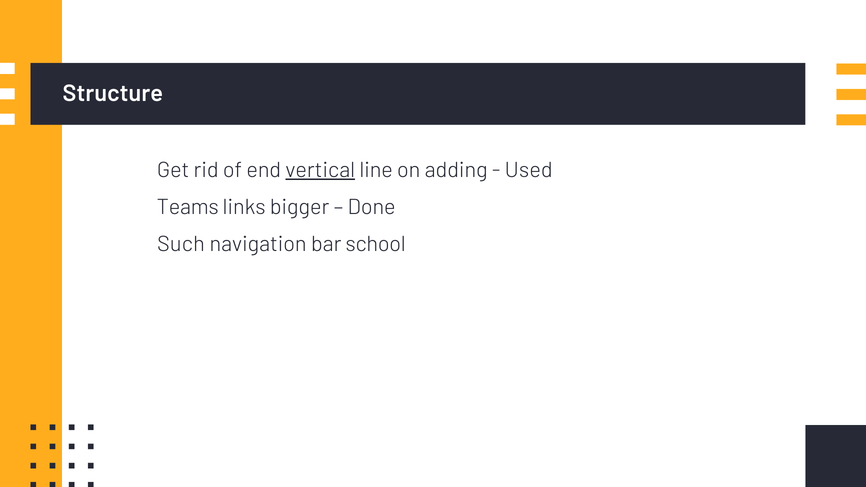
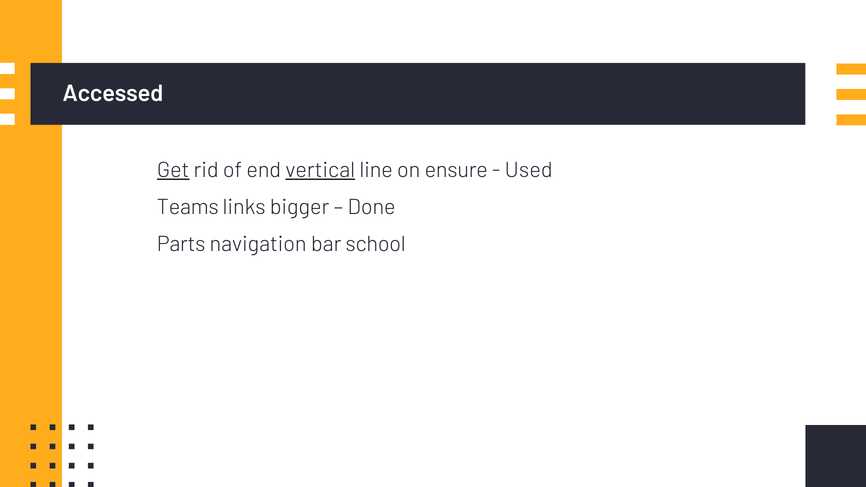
Structure: Structure -> Accessed (113, 94)
Get underline: none -> present (173, 170)
adding: adding -> ensure (456, 170)
Such: Such -> Parts (181, 244)
